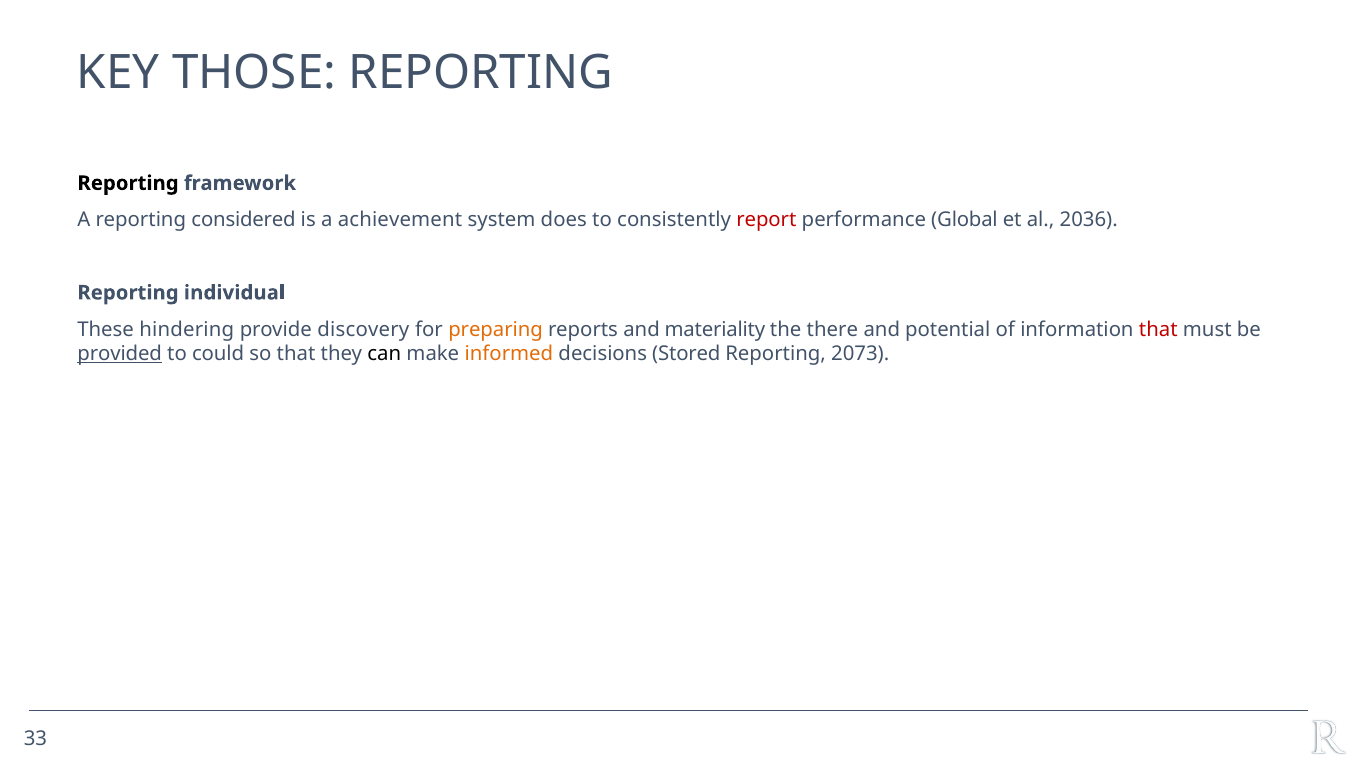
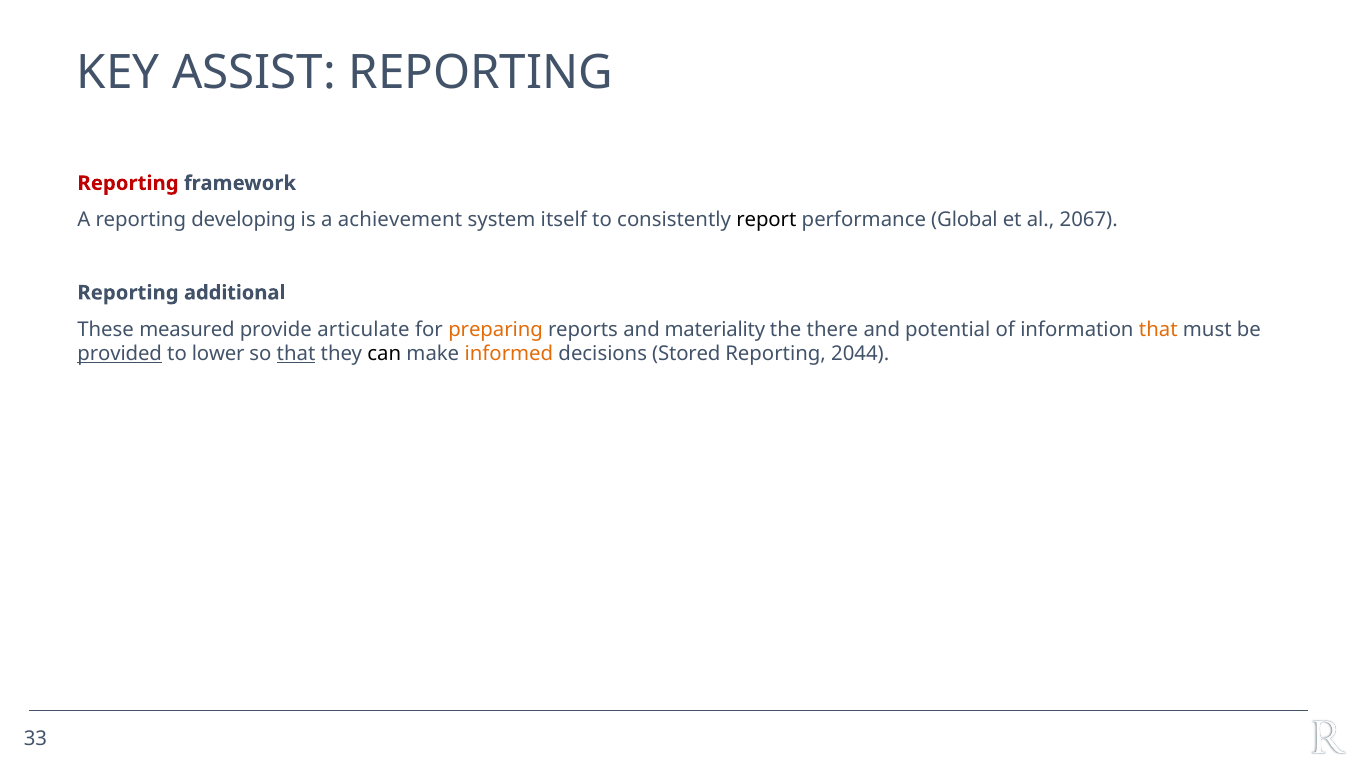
THOSE: THOSE -> ASSIST (254, 73)
Reporting colour: black -> red (128, 183)
considered: considered -> developing (244, 220)
does: does -> itself (564, 220)
report colour: red -> black (766, 220)
2036: 2036 -> 2067 (1089, 220)
individual: individual -> additional (235, 293)
hindering: hindering -> measured (187, 329)
discovery: discovery -> articulate (363, 329)
that colour: red -> orange (1158, 329)
could: could -> lower (218, 354)
that underline: none -> present (296, 354)
2073: 2073 -> 2044 (860, 354)
